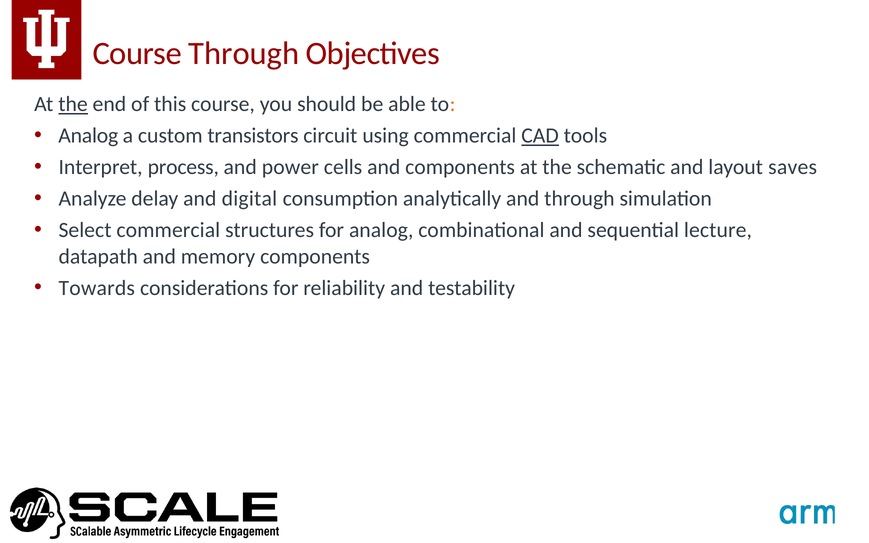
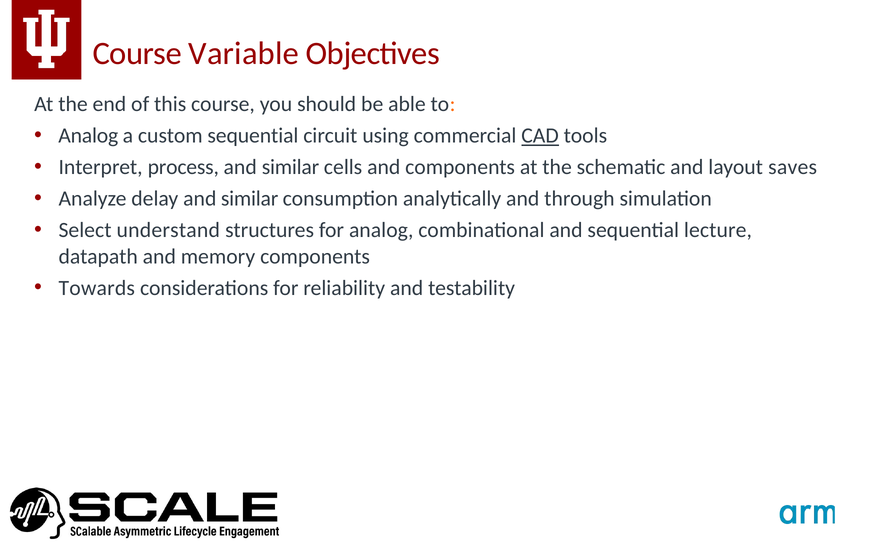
Course Through: Through -> Variable (244, 54)
the underline: present -> none (73, 104)
custom transistors: transistors -> sequential (253, 136)
power: power -> similar (290, 167)
delay and digital: digital -> similar (250, 199)
Select commercial: commercial -> understand (168, 230)
